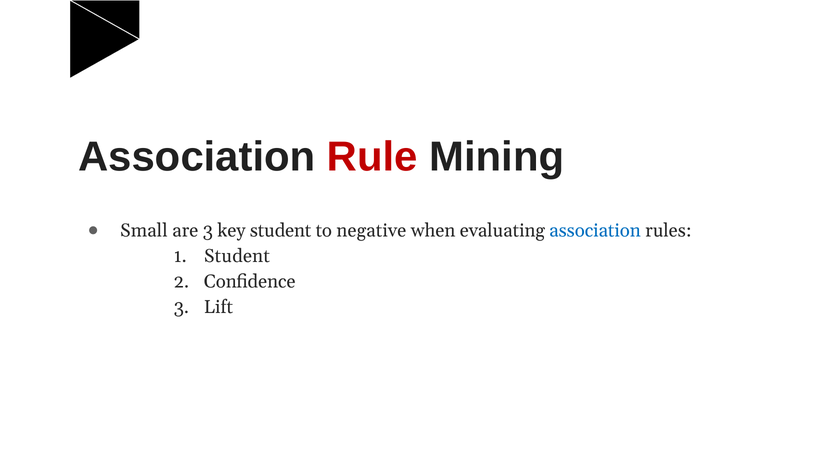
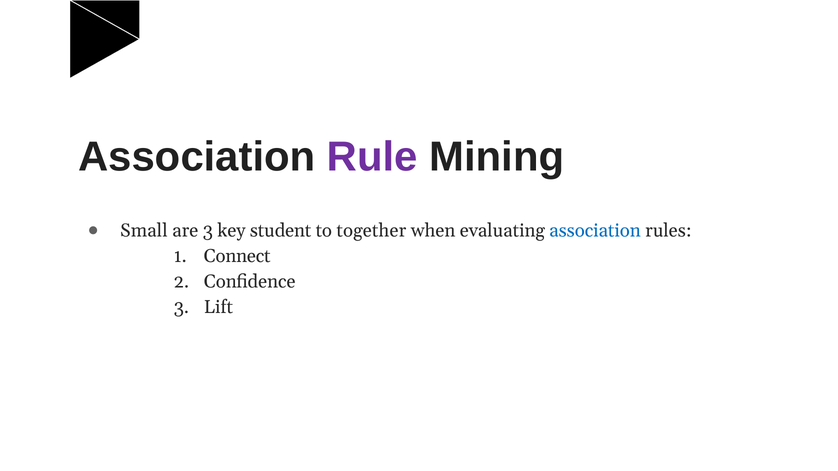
Rule colour: red -> purple (372, 157)
negative: negative -> together (371, 231)
Student: Student -> Connect (237, 256)
